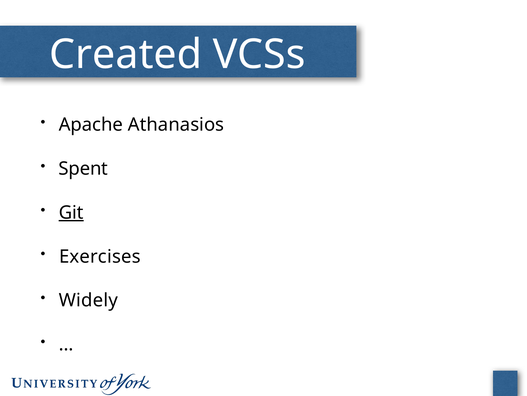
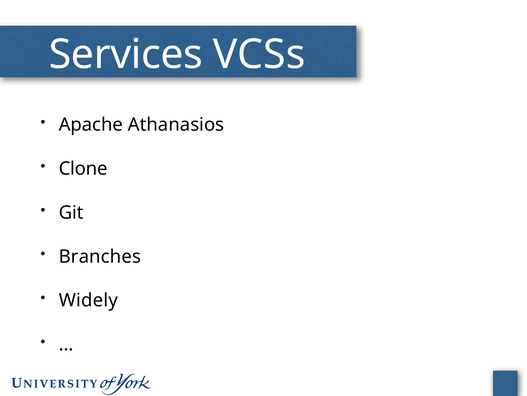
Created: Created -> Services (126, 54)
Spent: Spent -> Clone (83, 168)
Git underline: present -> none (71, 212)
Exercises: Exercises -> Branches (100, 256)
